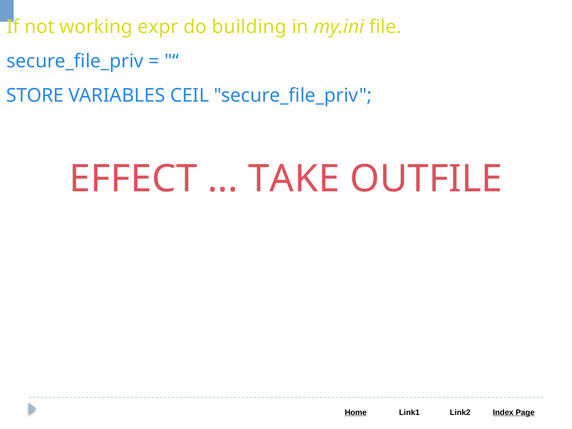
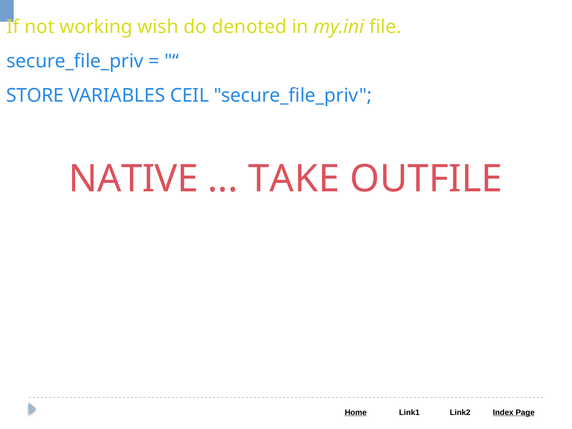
expr: expr -> wish (158, 27)
building: building -> denoted (249, 27)
EFFECT: EFFECT -> NATIVE (133, 179)
